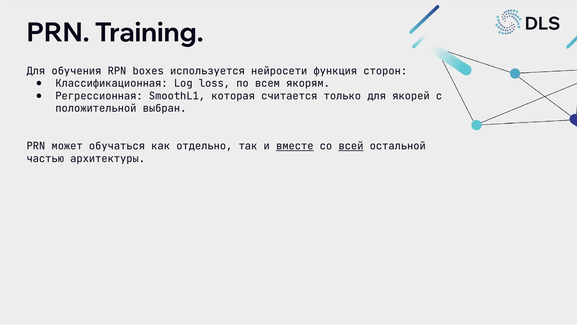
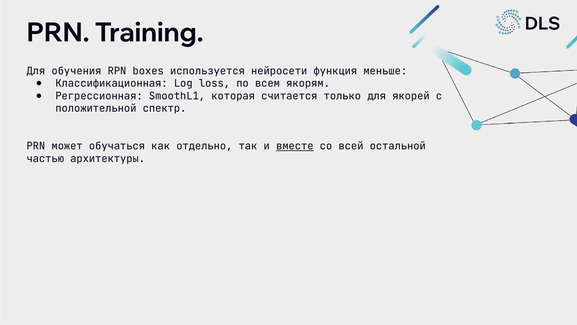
сторон: сторон -> меньше (385, 71)
выбран: выбран -> спектр (165, 108)
всей underline: present -> none (351, 146)
